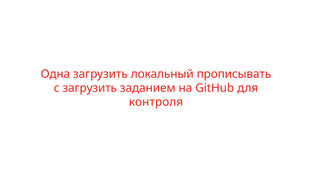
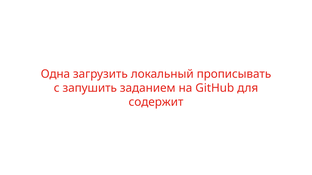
с загрузить: загрузить -> запушить (90, 88)
контроля: контроля -> содержит (156, 102)
